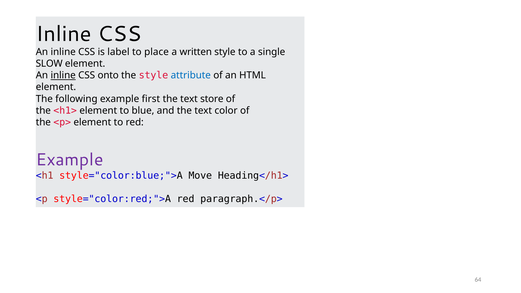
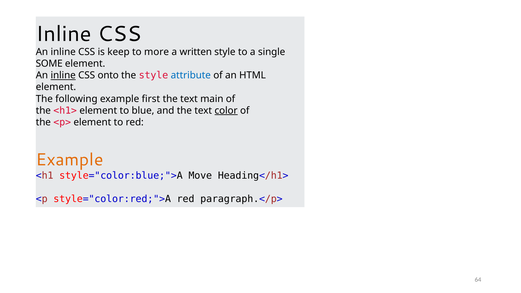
label: label -> keep (118, 52)
place: place -> more (157, 52)
SLOW: SLOW -> SOME (49, 64)
store: store -> main (212, 99)
color underline: none -> present (226, 111)
Example colour: purple -> orange (70, 160)
